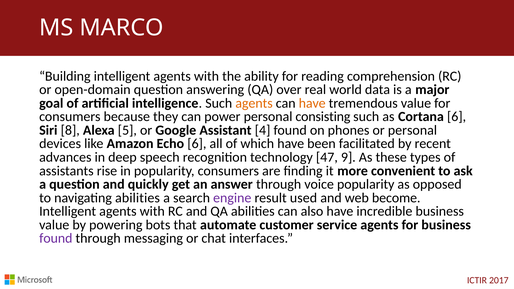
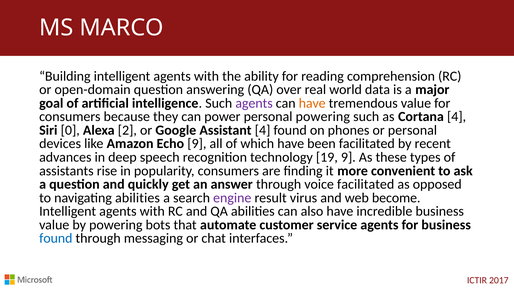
agents colour: orange -> purple (254, 103)
personal consisting: consisting -> powering (323, 117)
Cortana 6: 6 -> 4 (457, 117)
8: 8 -> 0 (70, 130)
5: 5 -> 2 (127, 130)
Echo 6: 6 -> 9 (197, 144)
47: 47 -> 19 (327, 157)
voice popularity: popularity -> facilitated (366, 184)
used: used -> virus (304, 198)
found colour: purple -> blue (56, 238)
